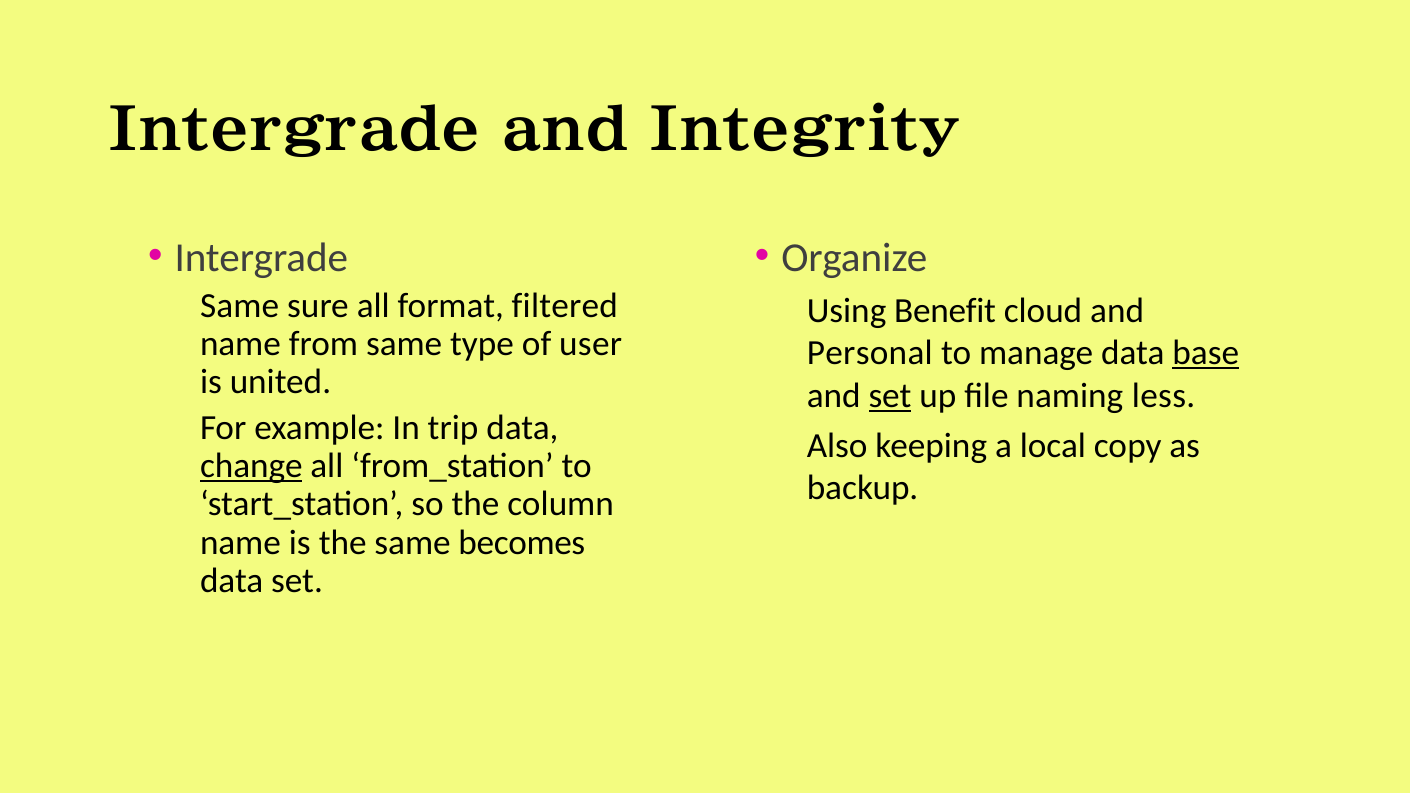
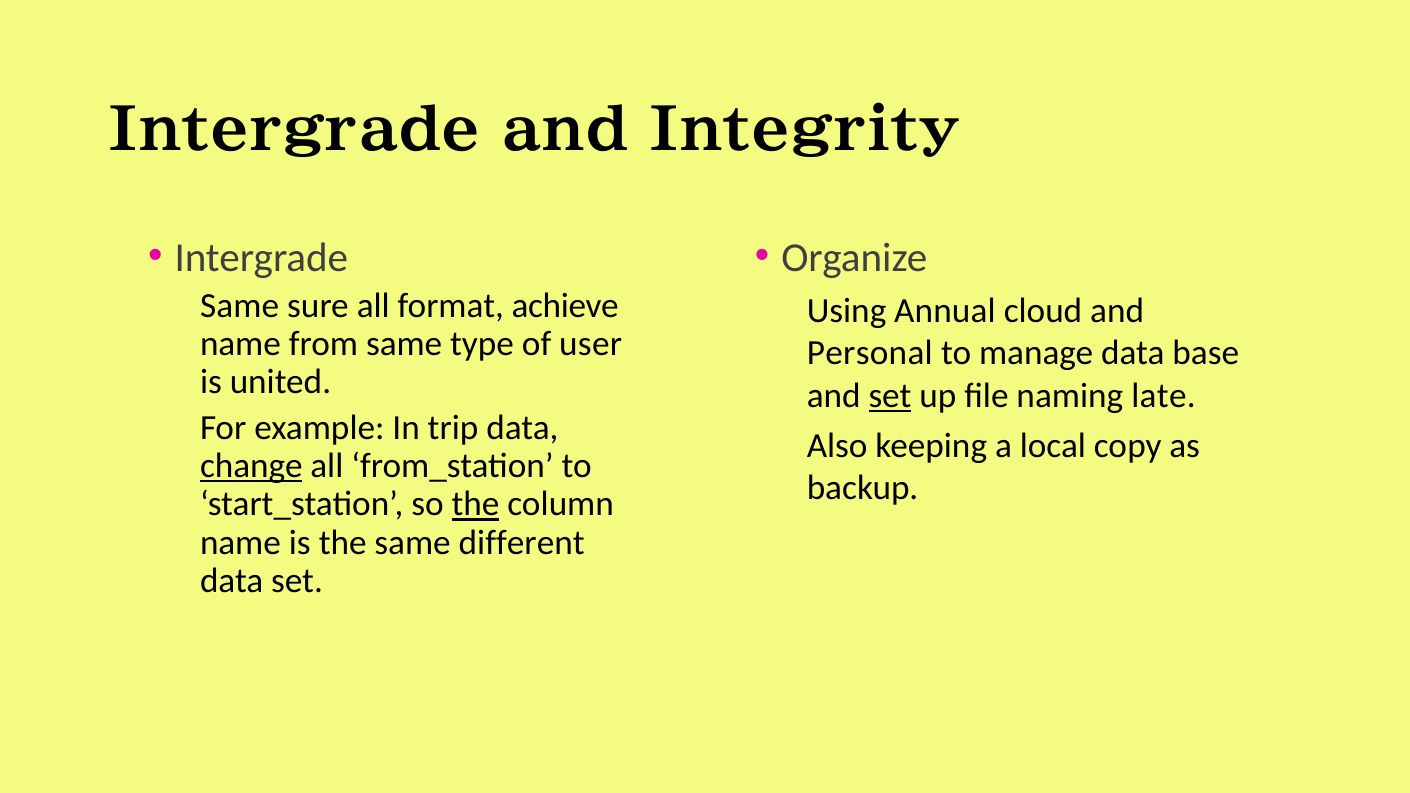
filtered: filtered -> achieve (565, 306)
Benefit: Benefit -> Annual (945, 311)
base underline: present -> none (1206, 353)
less: less -> late (1164, 396)
the underline: none -> present (475, 504)
becomes: becomes -> different (522, 542)
